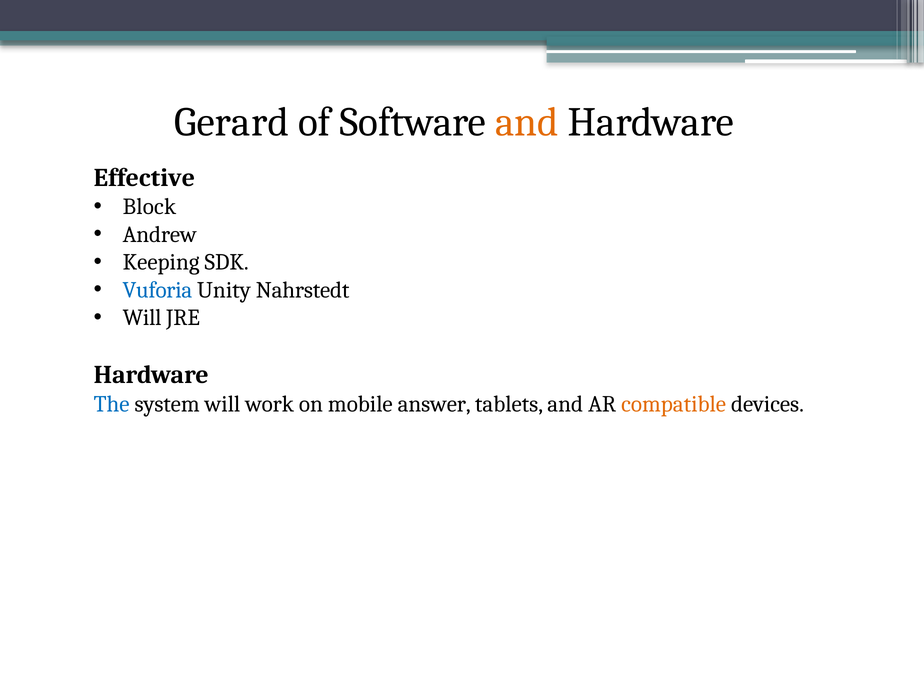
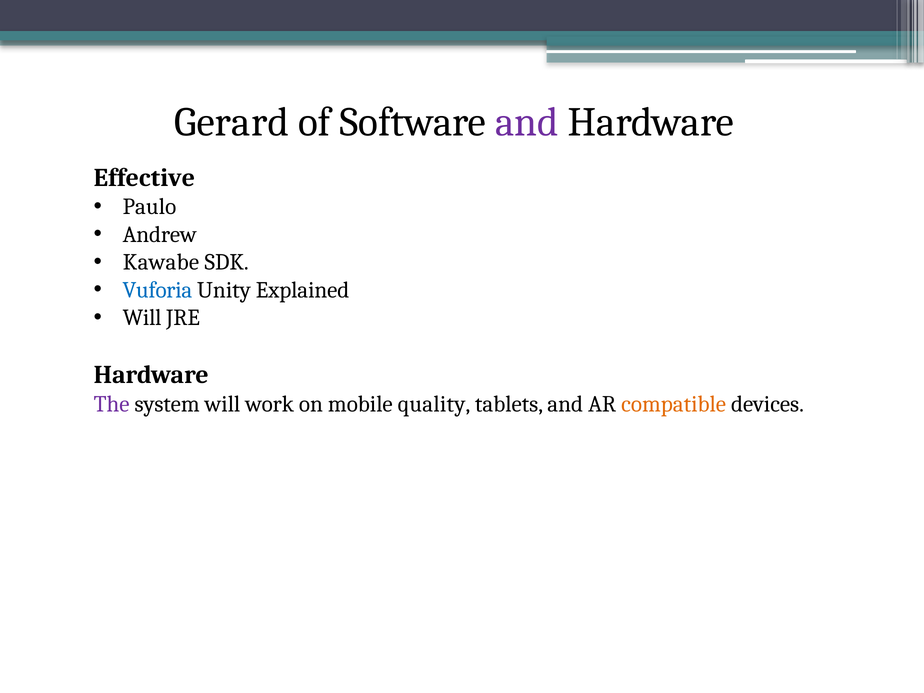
and colour: orange -> purple (527, 122)
Block: Block -> Paulo (149, 207)
Keeping: Keeping -> Kawabe (161, 262)
Nahrstedt: Nahrstedt -> Explained (303, 290)
The colour: blue -> purple (112, 404)
answer: answer -> quality (434, 404)
